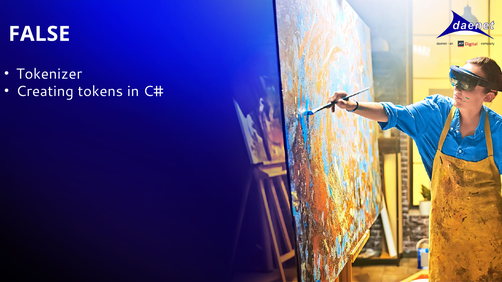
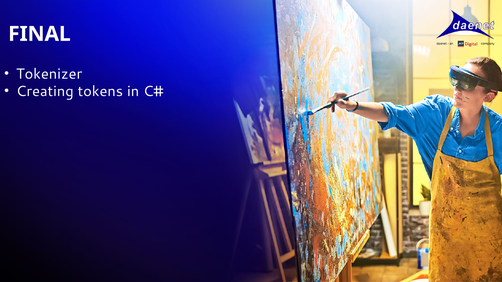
FALSE: FALSE -> FINAL (39, 34)
